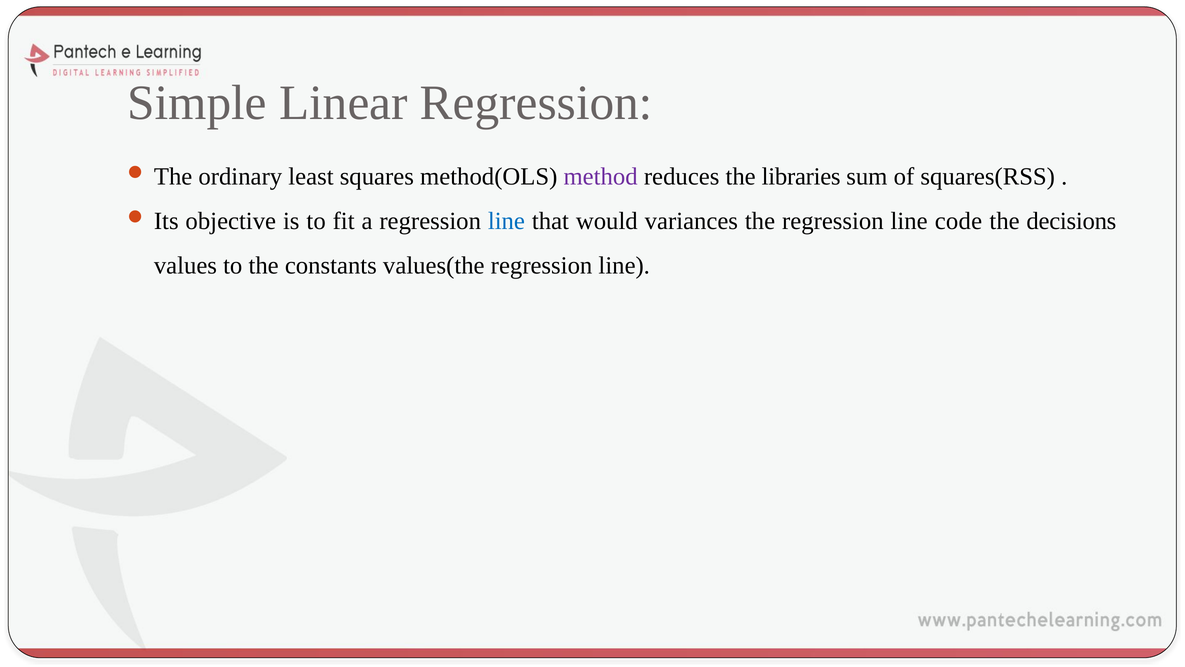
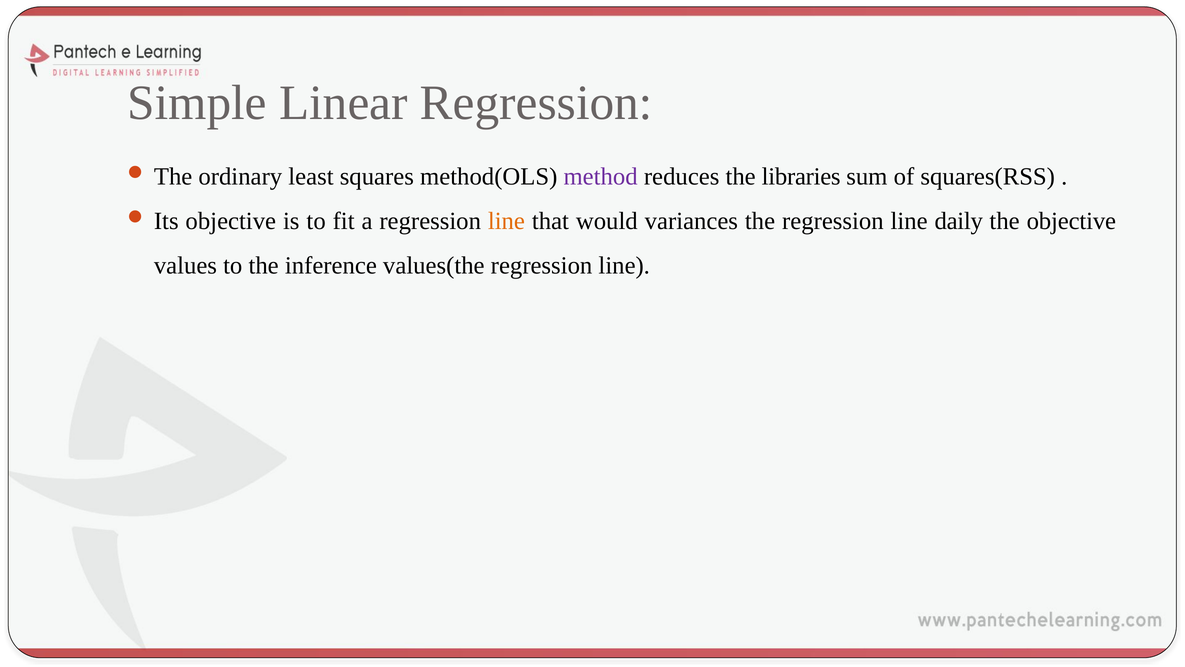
line colour: blue -> orange (506, 221)
code: code -> daily (959, 221)
the decisions: decisions -> objective (1071, 221)
constants: constants -> inference (331, 266)
